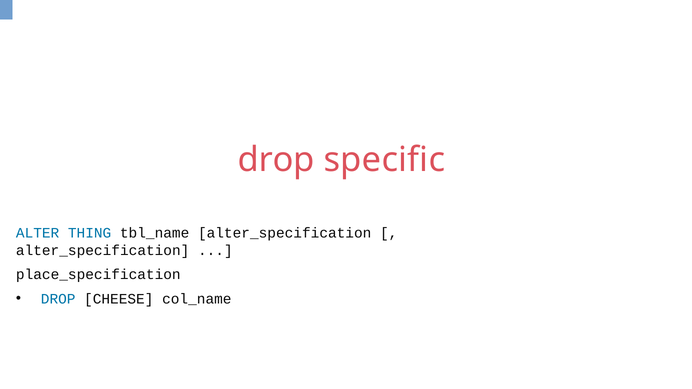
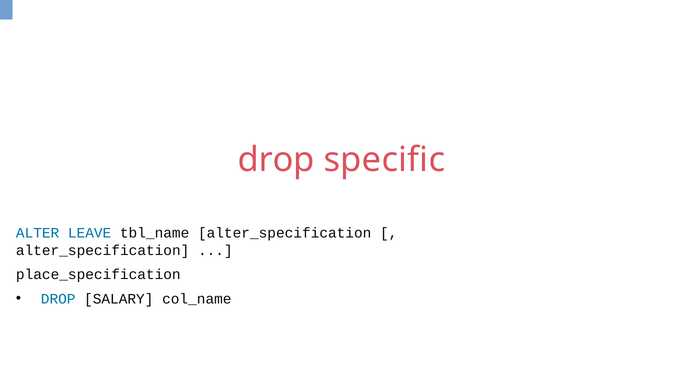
THING: THING -> LEAVE (90, 233)
CHEESE: CHEESE -> SALARY (119, 299)
